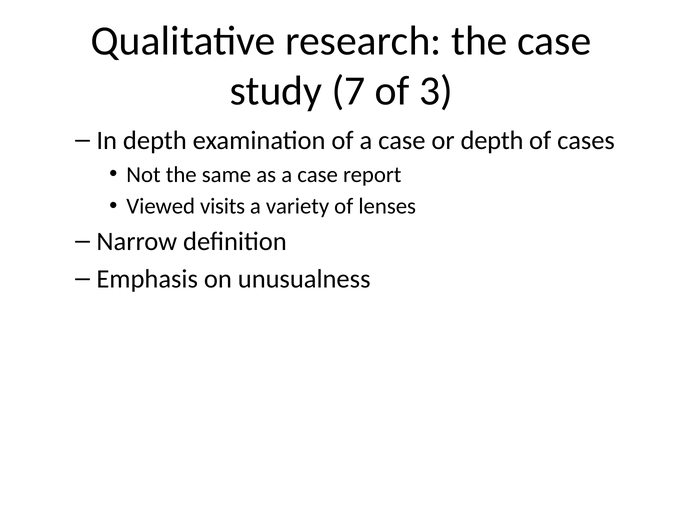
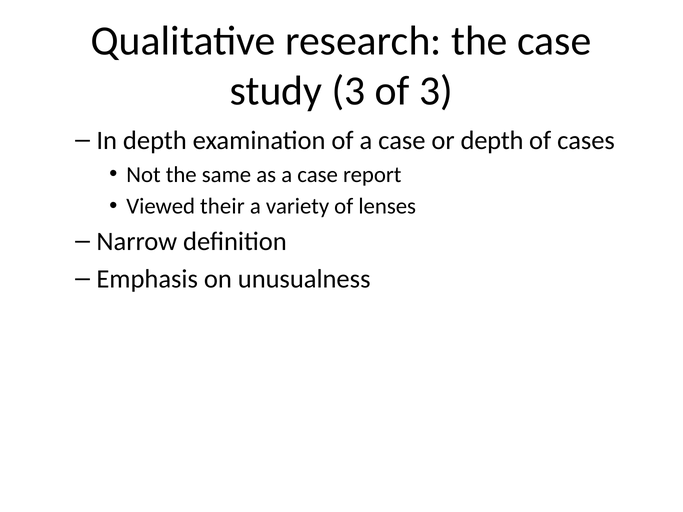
study 7: 7 -> 3 (349, 91)
visits: visits -> their (222, 206)
